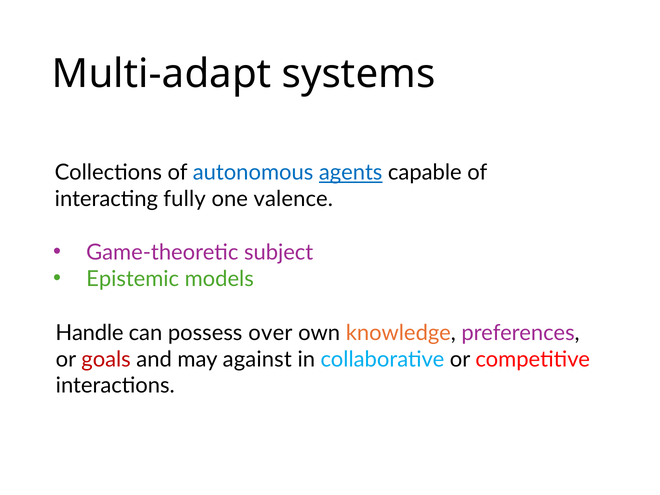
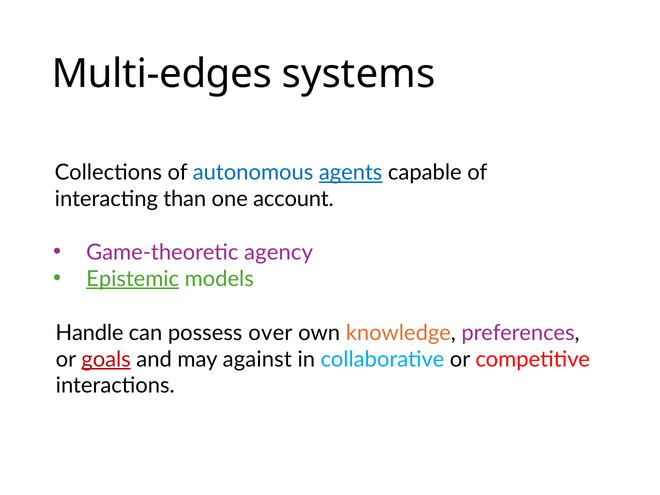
Multi-adapt: Multi-adapt -> Multi-edges (162, 74)
fully: fully -> than (185, 199)
valence: valence -> account (293, 199)
subject: subject -> agency (279, 252)
Epistemic underline: none -> present (133, 279)
goals underline: none -> present (106, 359)
